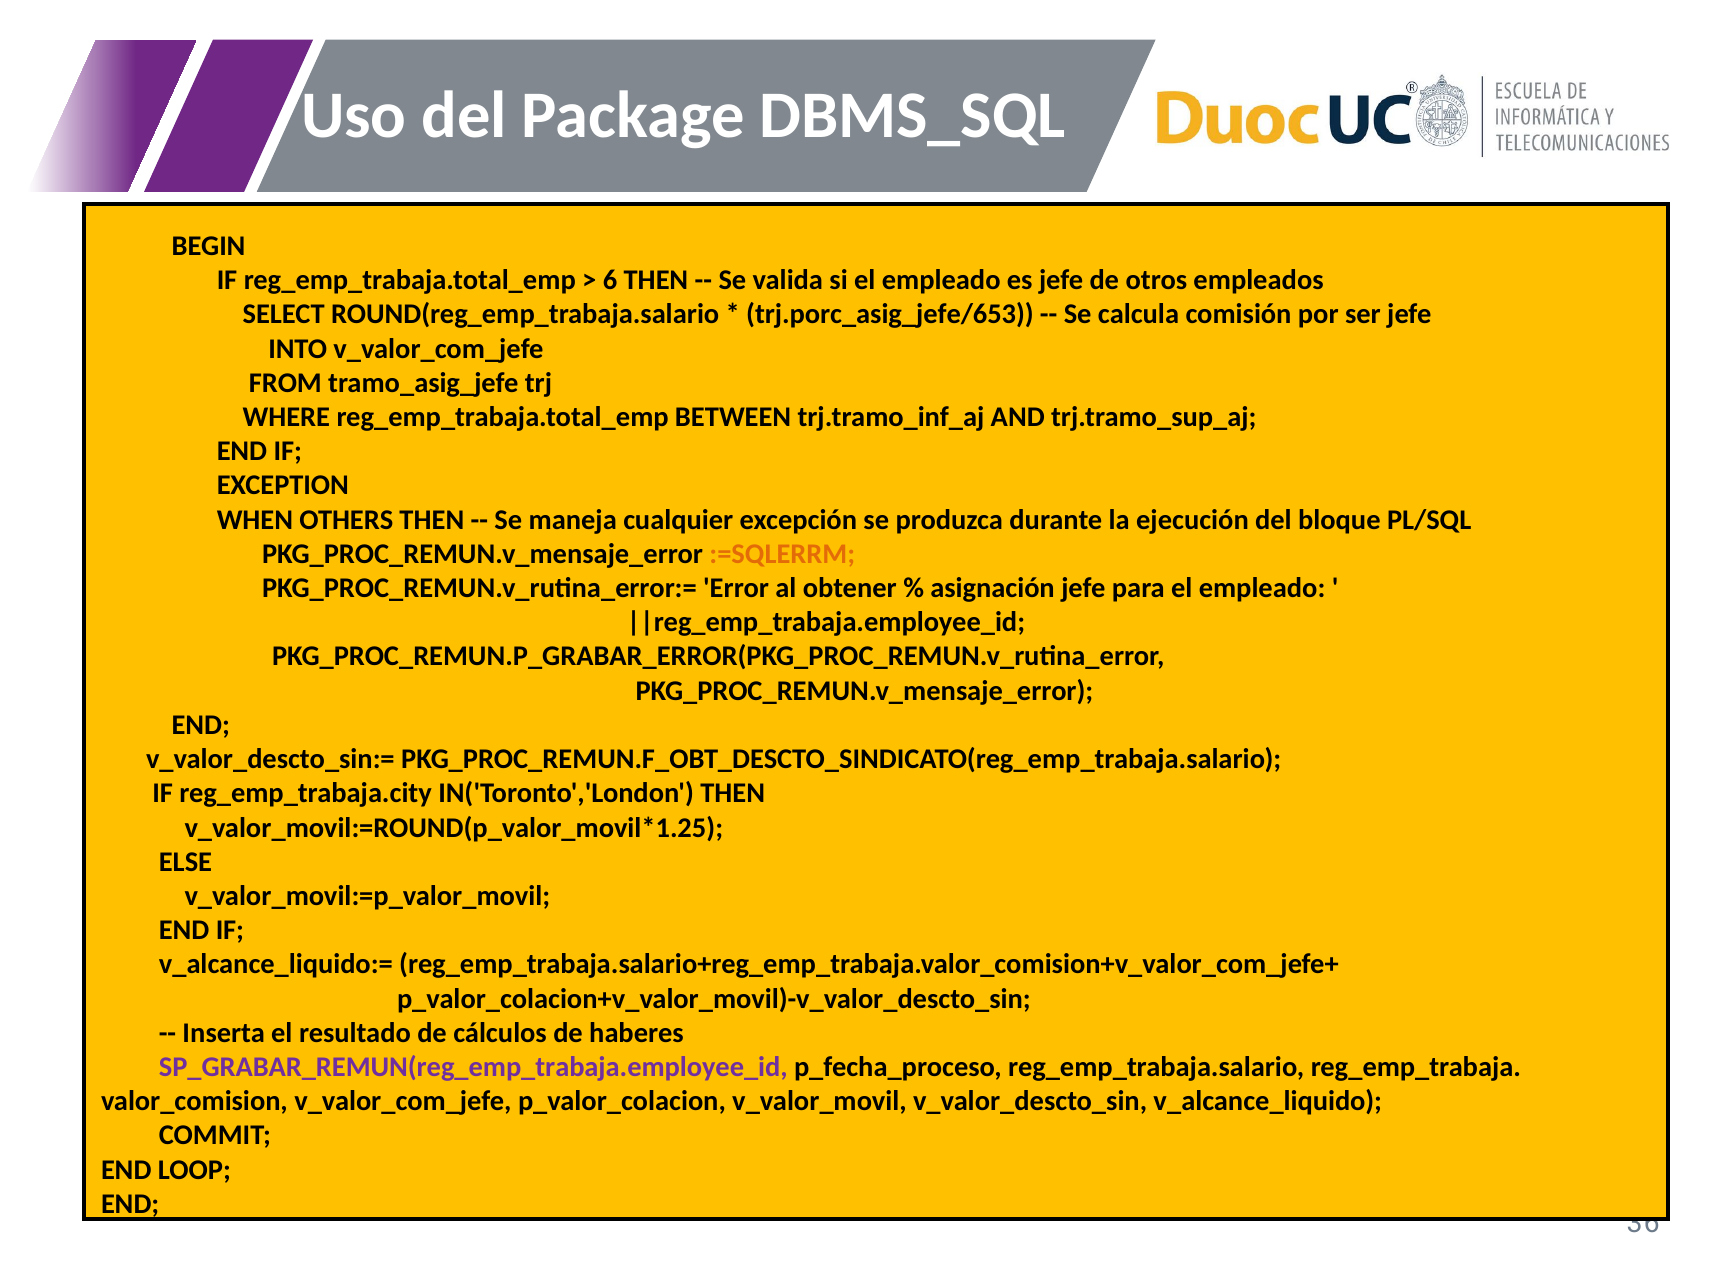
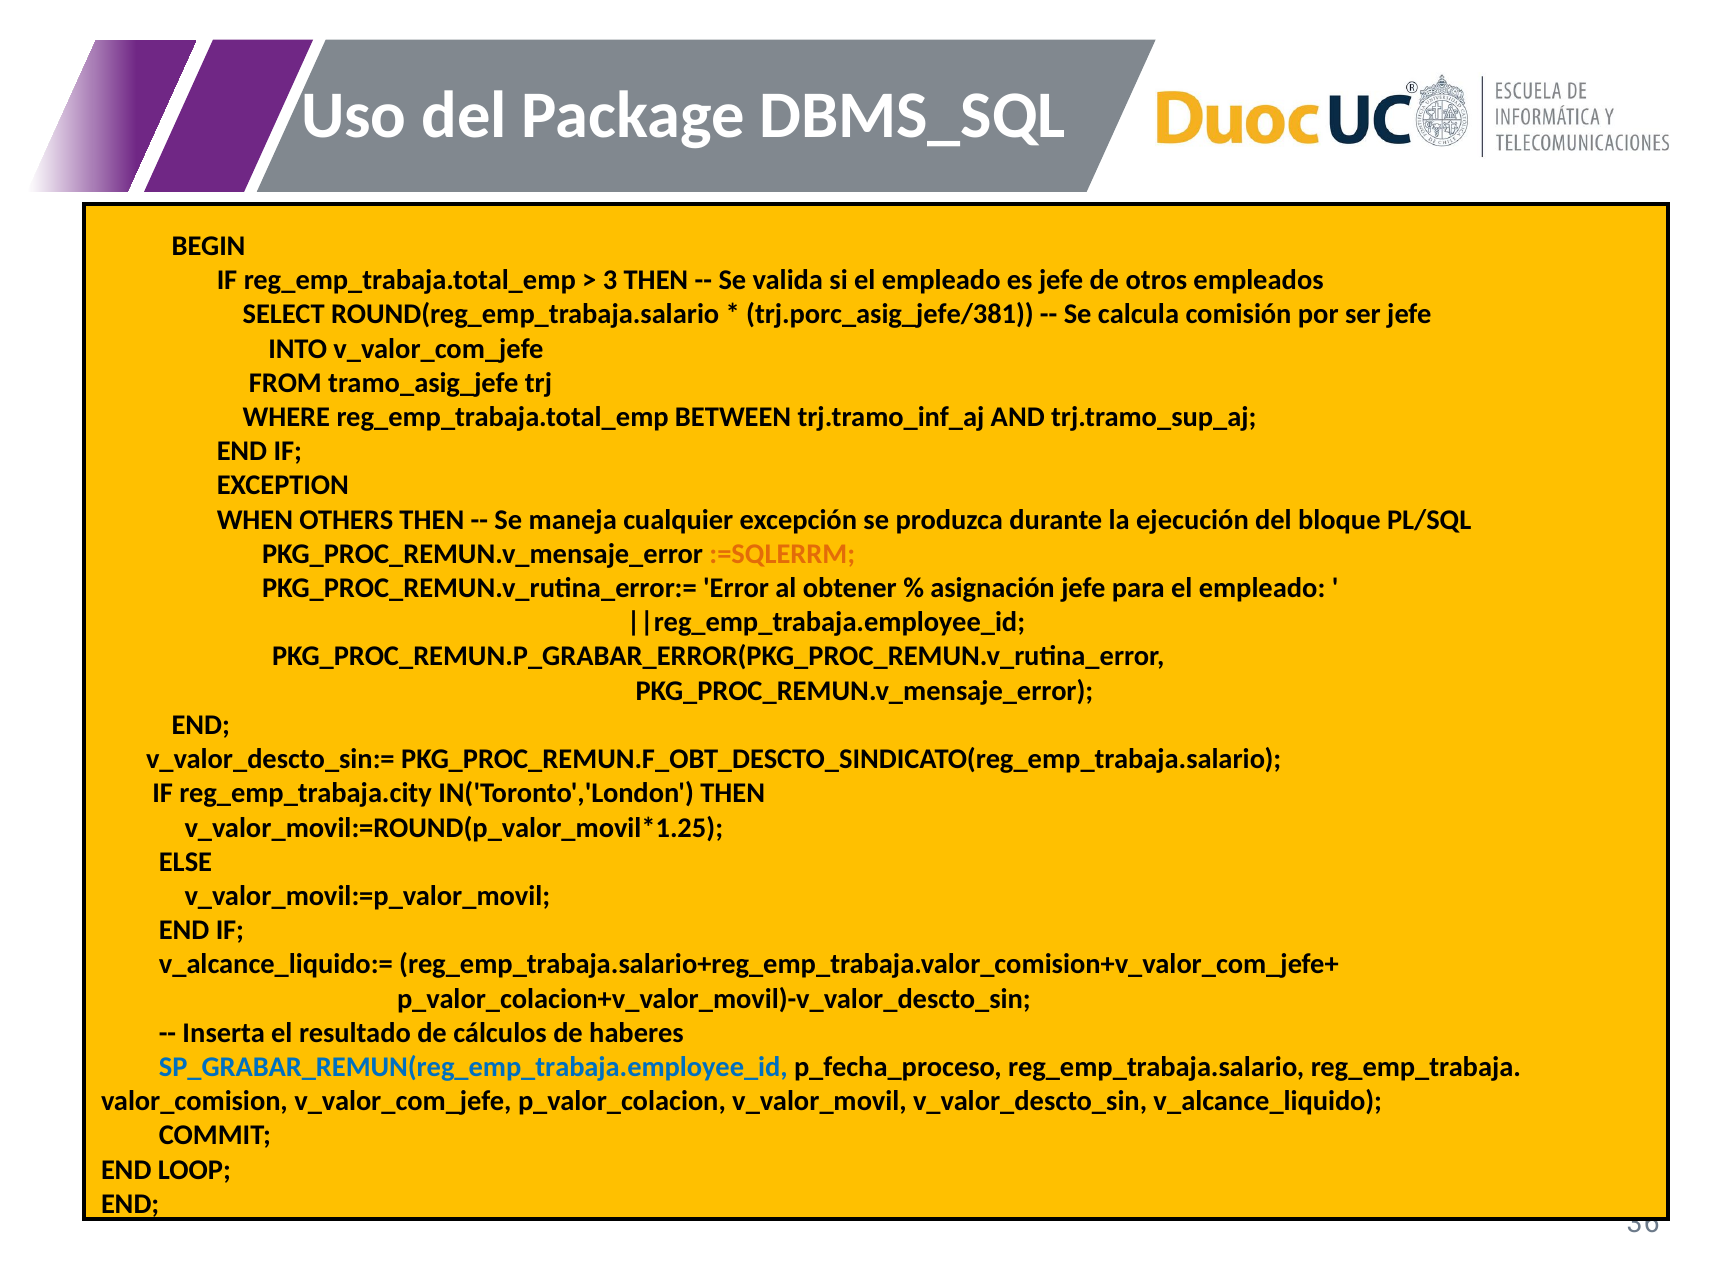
6: 6 -> 3 (610, 280)
trj.porc_asig_jefe/653: trj.porc_asig_jefe/653 -> trj.porc_asig_jefe/381 (890, 314)
SP_GRABAR_REMUN(reg_emp_trabaja.employee_id colour: purple -> blue (473, 1067)
